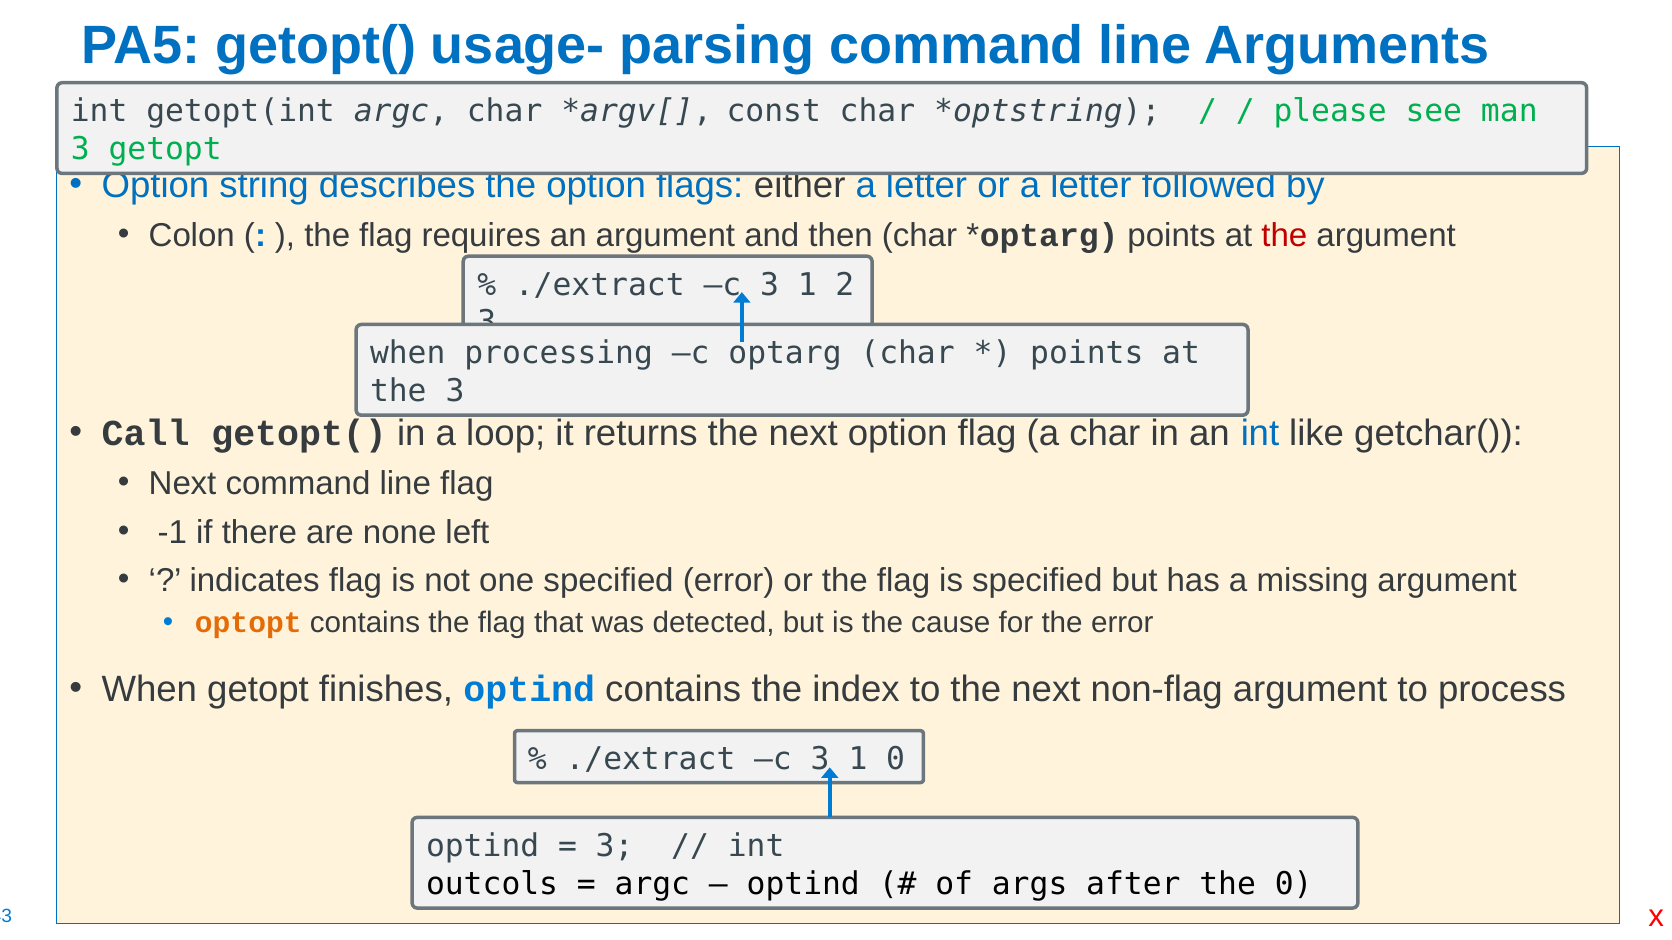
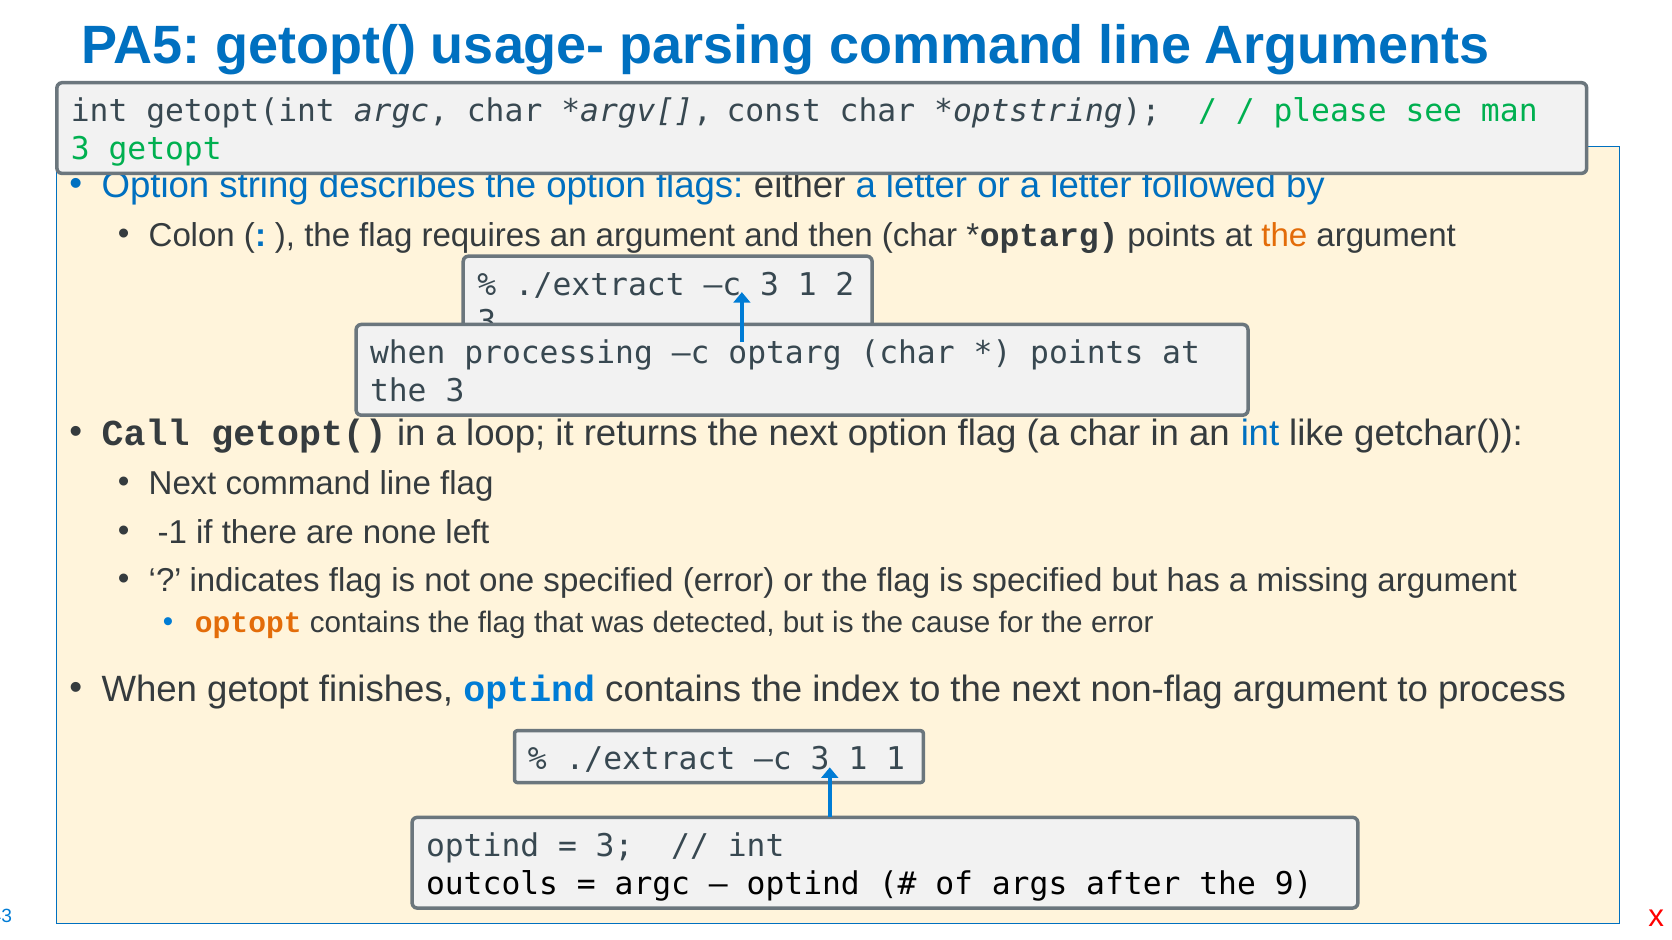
the colour: red -> orange (1284, 236)
1 0: 0 -> 1 (896, 759)
the 0: 0 -> 9 (1294, 884)
